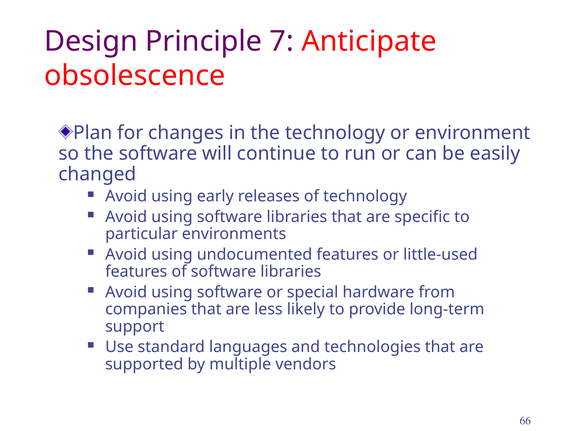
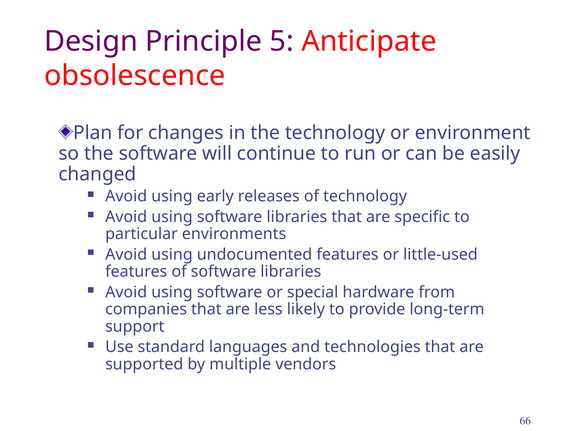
7: 7 -> 5 (282, 41)
